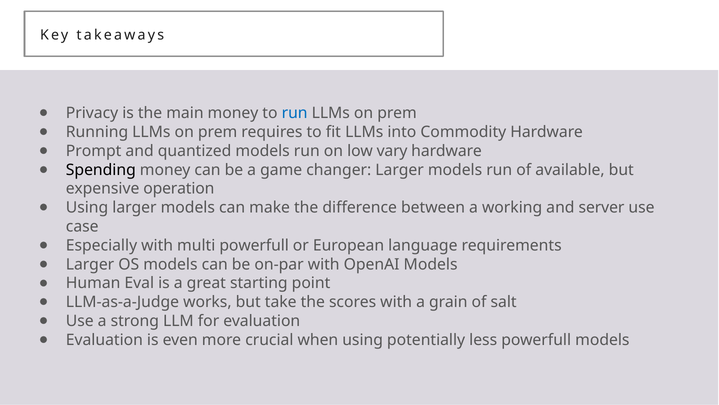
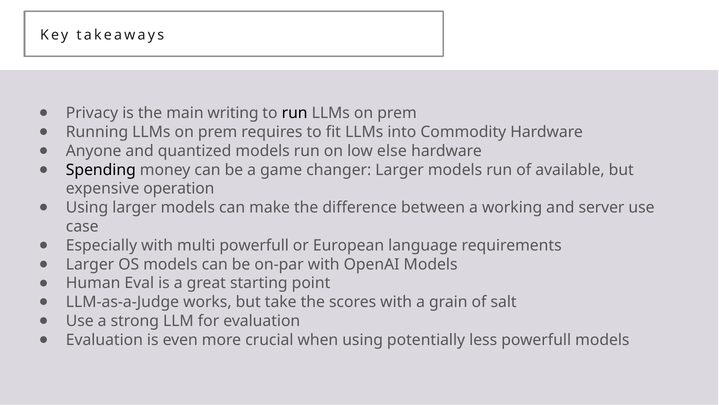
main money: money -> writing (233, 113)
run colour: blue -> black (295, 113)
Prompt: Prompt -> Anyone (94, 151)
vary: vary -> else (392, 151)
